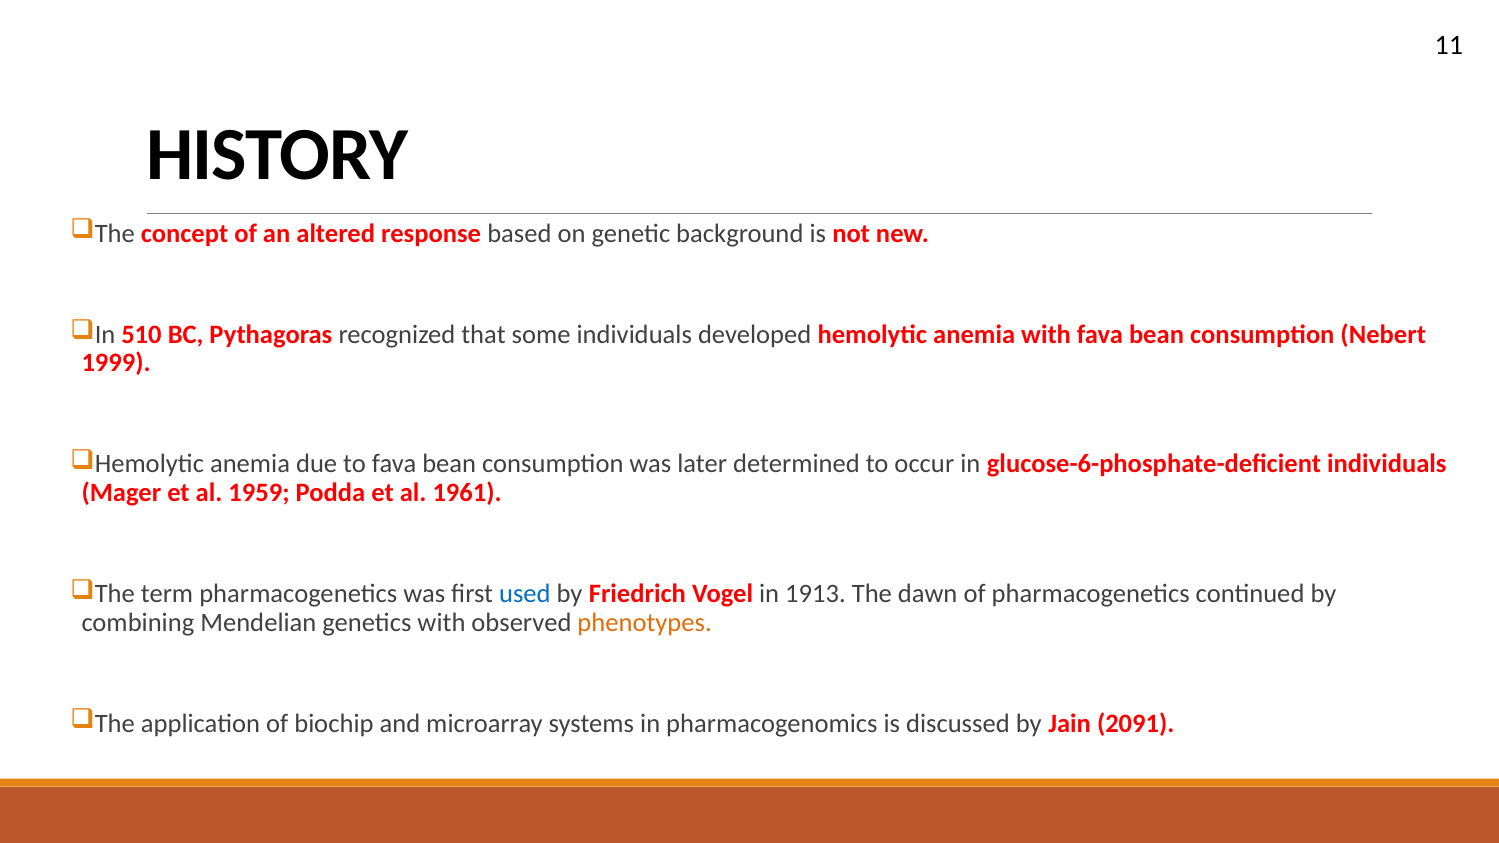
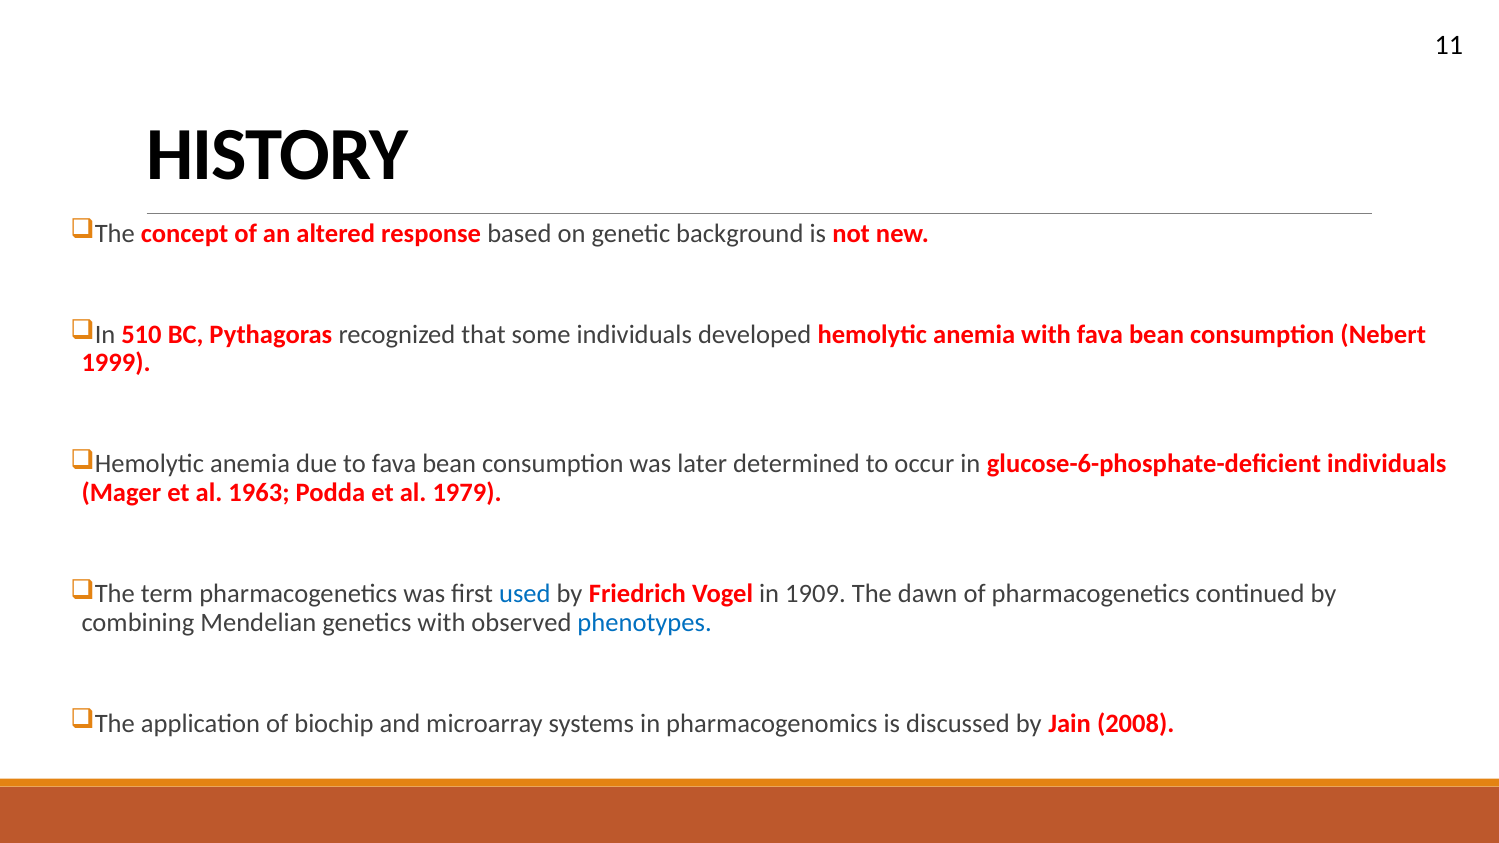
1959: 1959 -> 1963 (259, 493)
1961: 1961 -> 1979 (467, 493)
1913: 1913 -> 1909 (816, 594)
phenotypes colour: orange -> blue (645, 623)
2091: 2091 -> 2008 (1136, 724)
